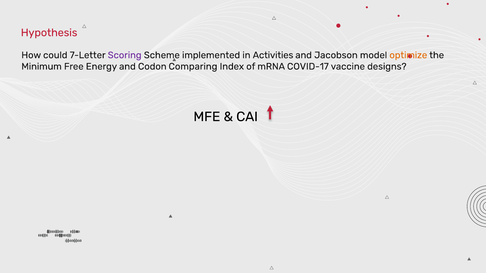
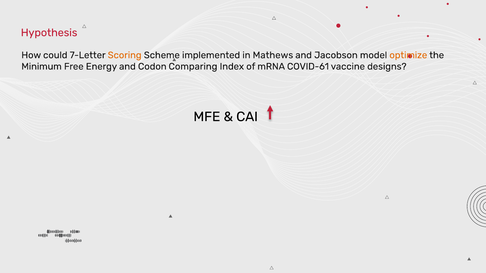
Scoring colour: purple -> orange (125, 55)
Activities: Activities -> Mathews (273, 55)
COVID-17: COVID-17 -> COVID-61 (308, 67)
